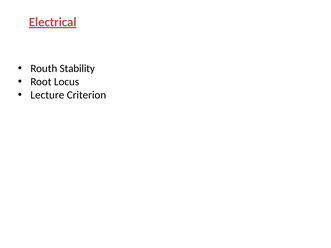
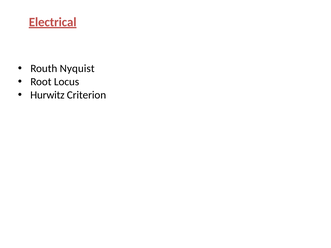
Stability: Stability -> Nyquist (77, 69)
Lecture: Lecture -> Hurwitz (47, 95)
